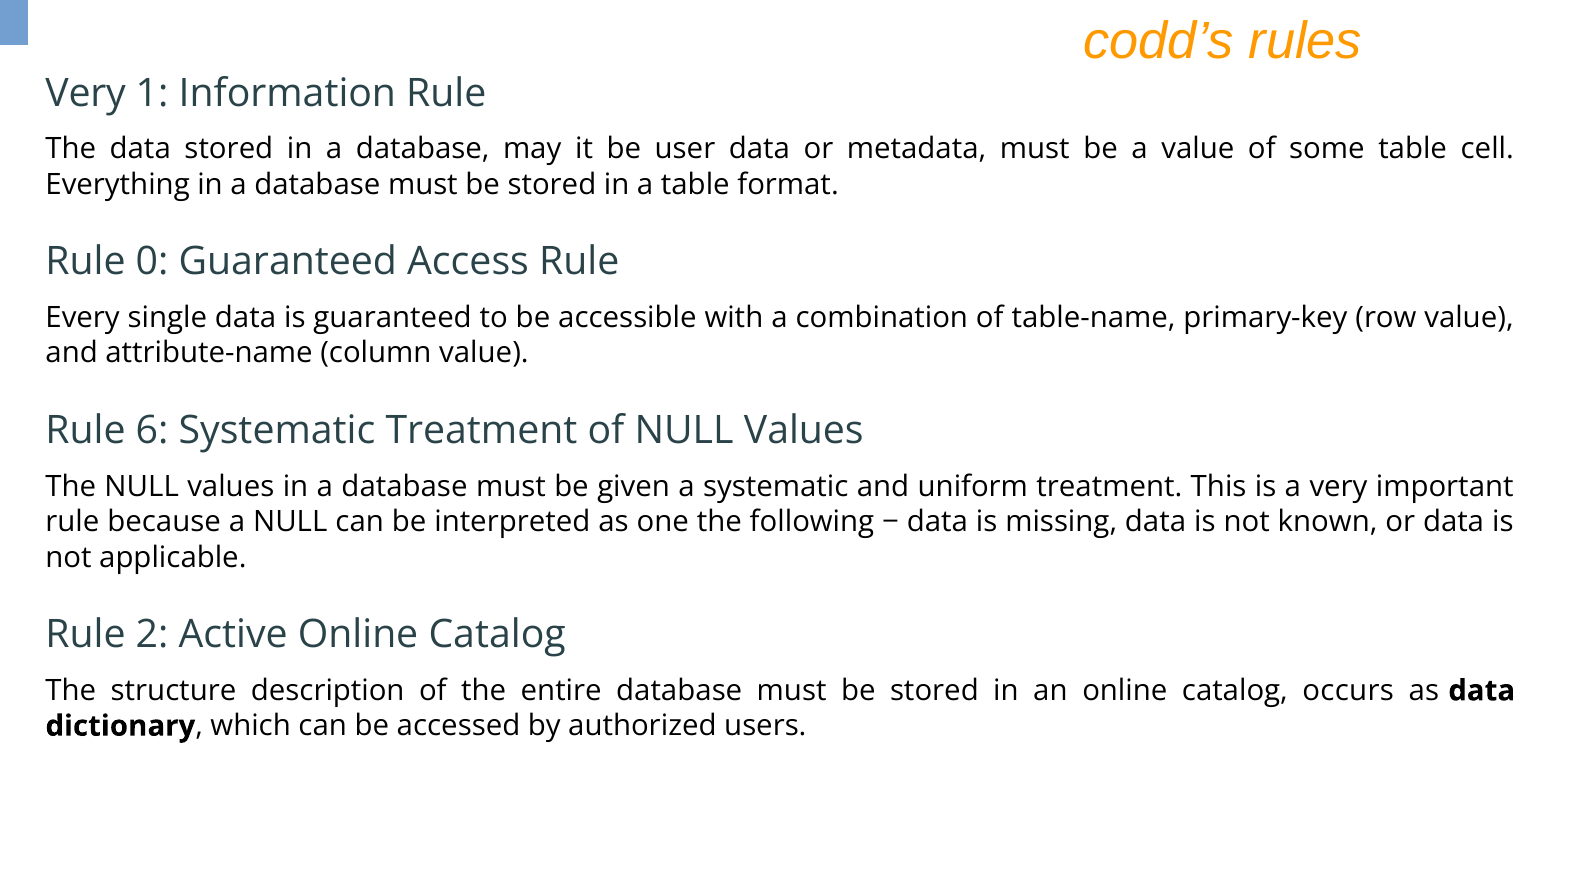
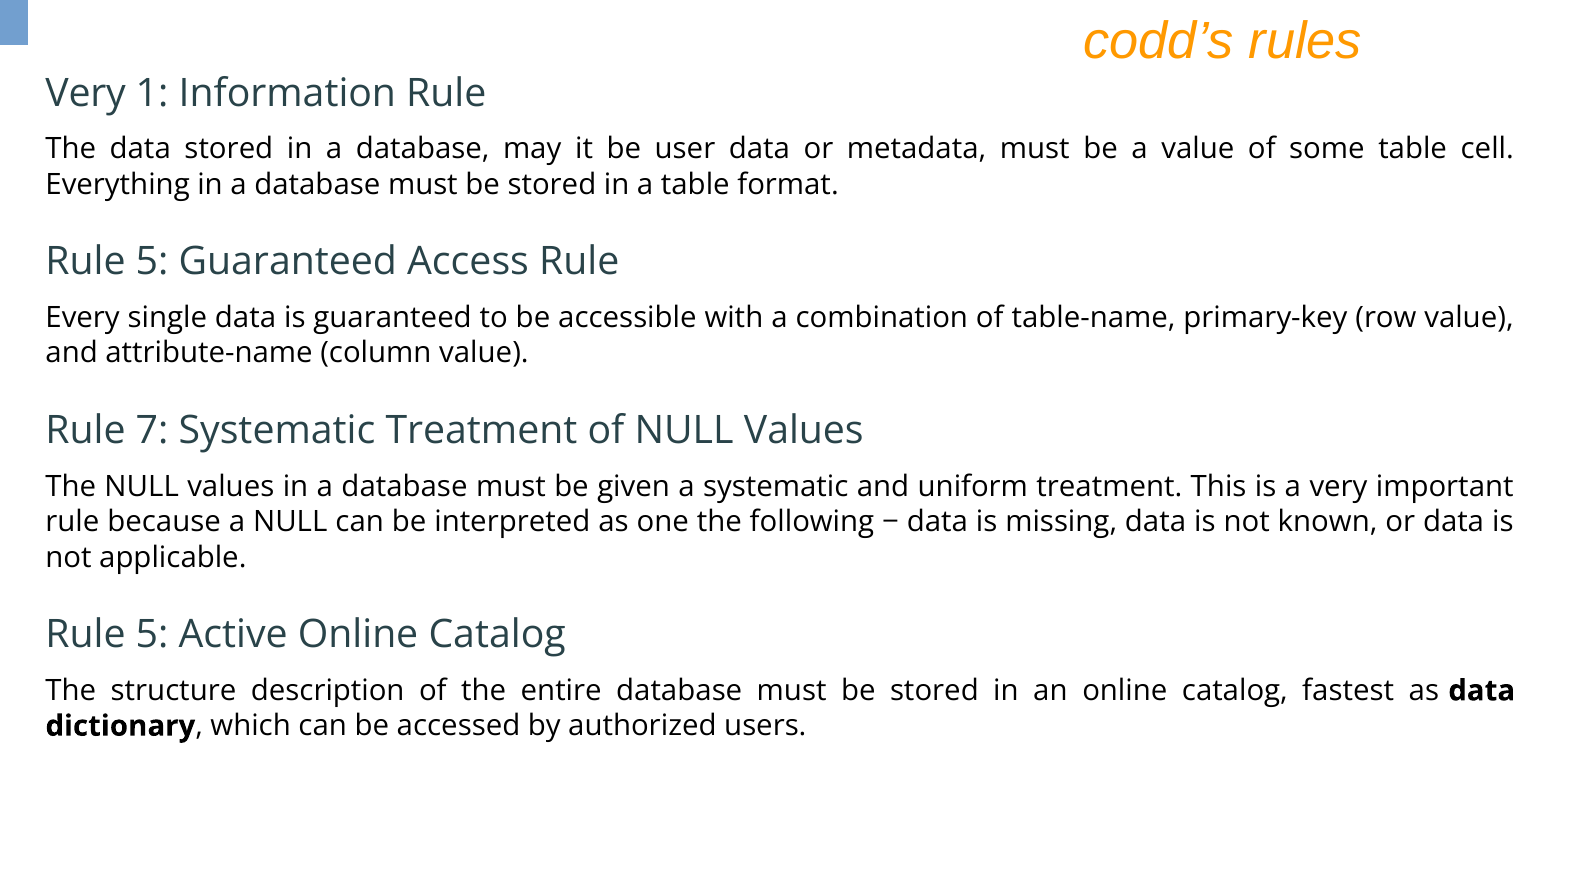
0: 0 -> 5 (152, 262)
6: 6 -> 7 (152, 431)
2: 2 -> 5 (152, 635)
occurs: occurs -> fastest (1348, 691)
